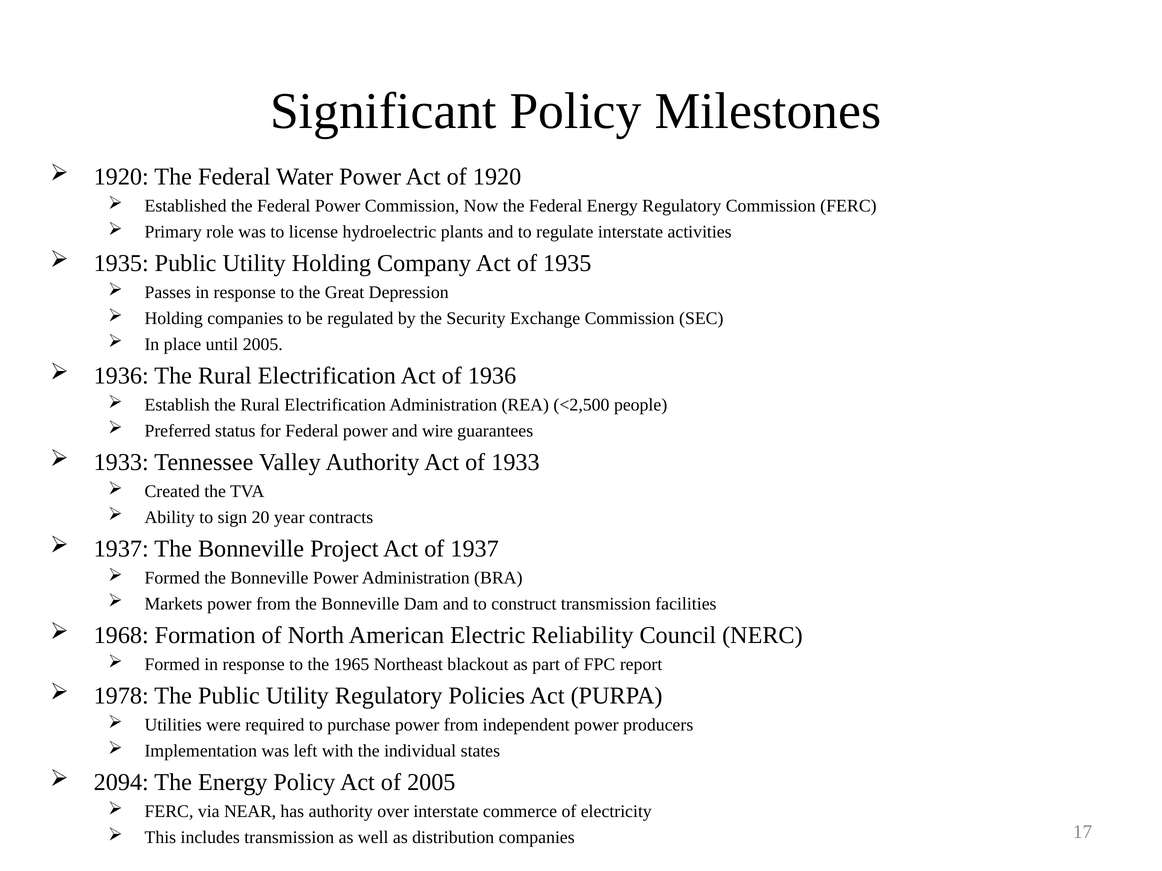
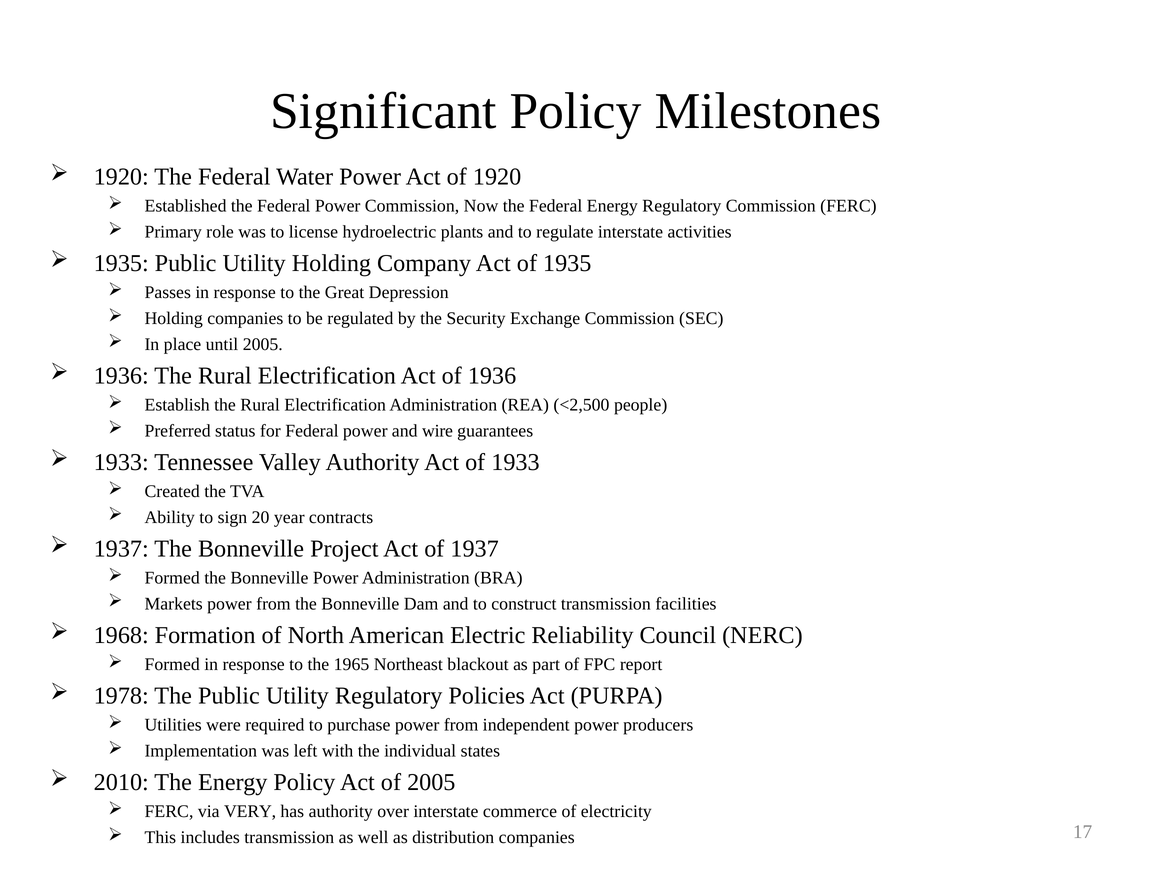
2094: 2094 -> 2010 (121, 783)
NEAR: NEAR -> VERY (250, 812)
